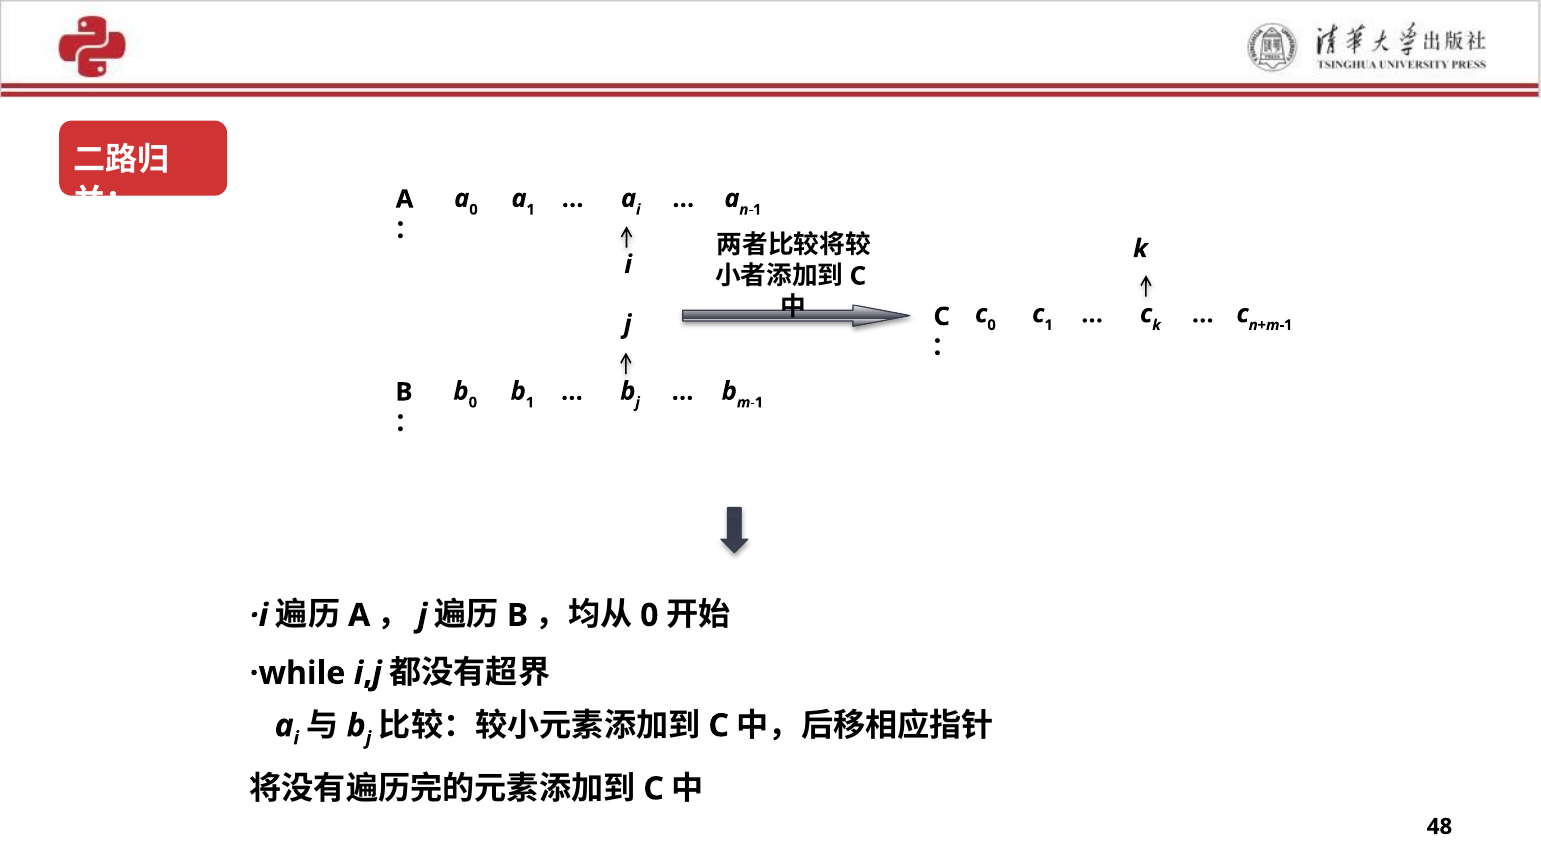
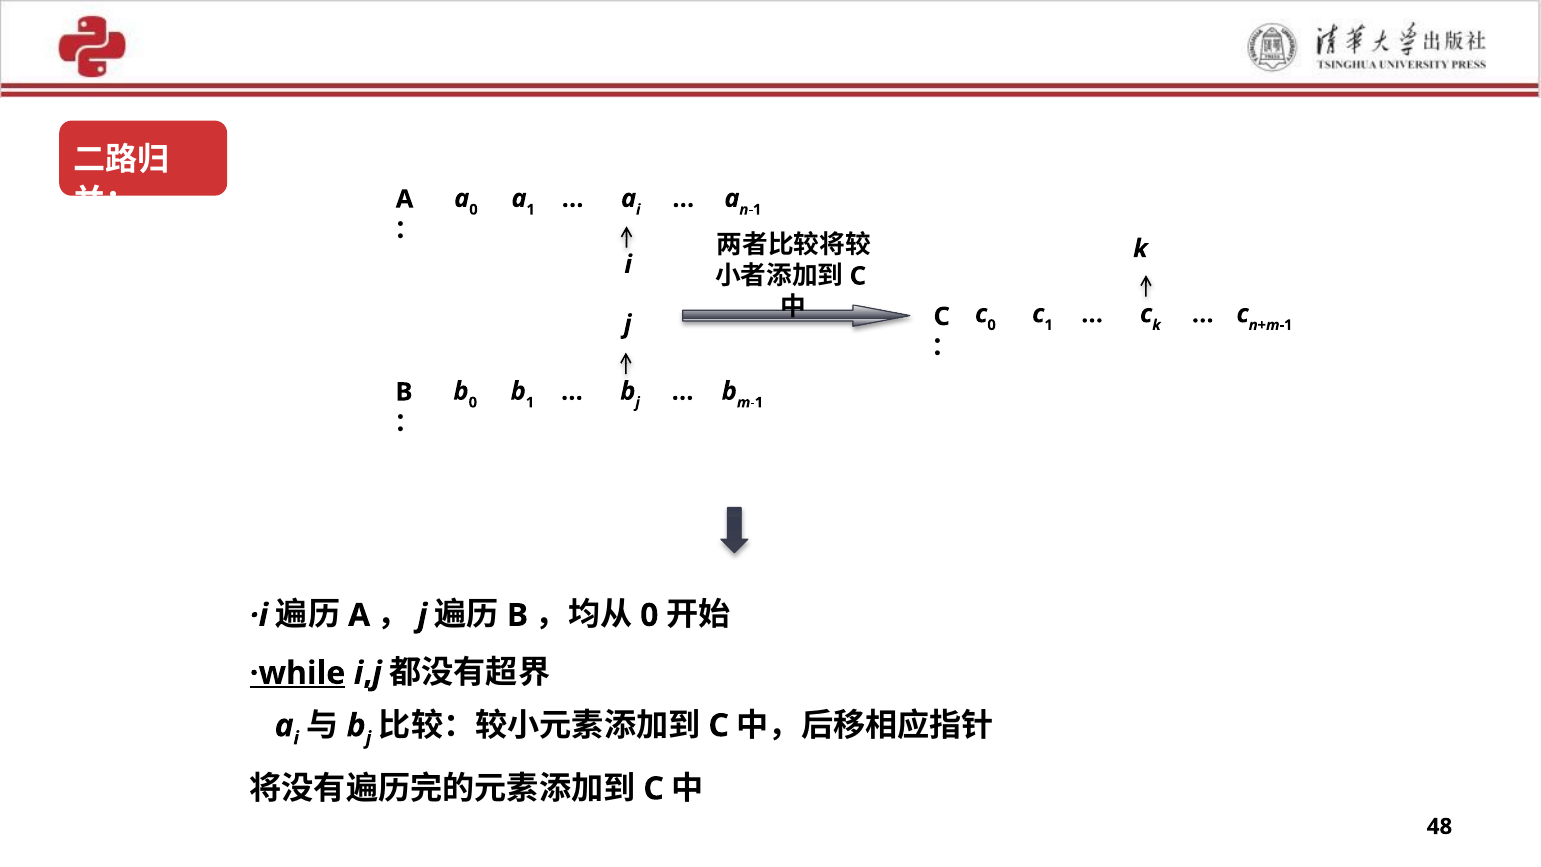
·while underline: none -> present (297, 673)
